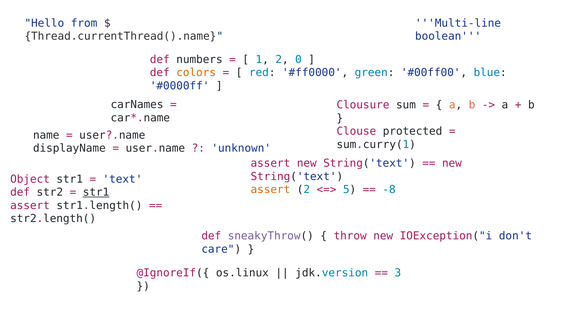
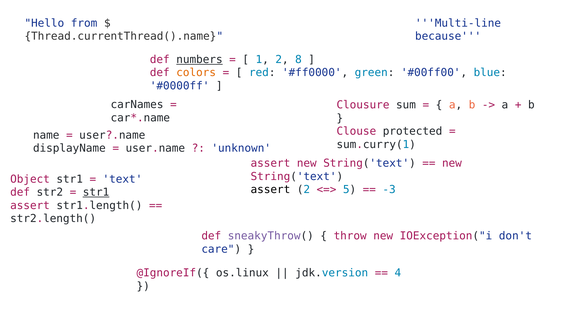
boolean: boolean -> because (448, 36)
numbers underline: none -> present (199, 60)
0: 0 -> 8 (298, 60)
assert colour: orange -> black (270, 190)
-8: -8 -> -3 (389, 190)
3: 3 -> 4 (398, 273)
